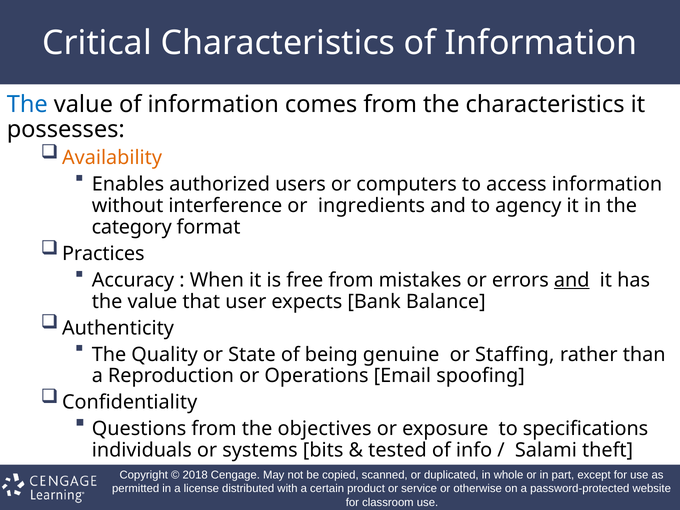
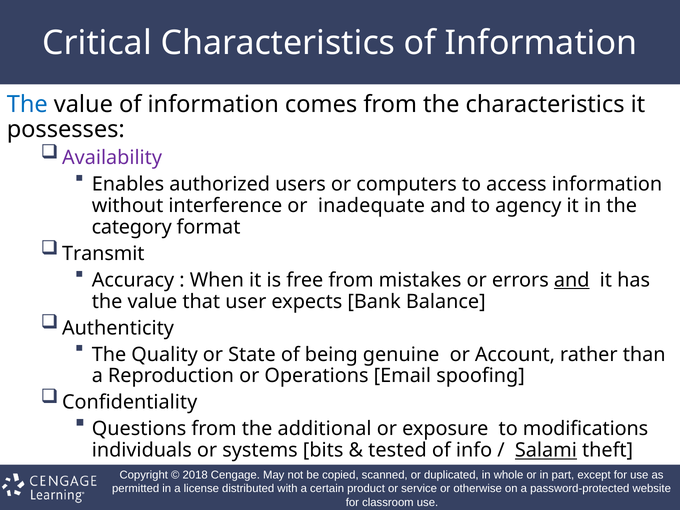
Availability colour: orange -> purple (112, 158)
ingredients: ingredients -> inadequate (371, 206)
Practices: Practices -> Transmit (103, 254)
Staffing: Staffing -> Account (515, 355)
objectives: objectives -> additional (325, 429)
specifications: specifications -> modifications (586, 429)
Salami underline: none -> present (546, 450)
